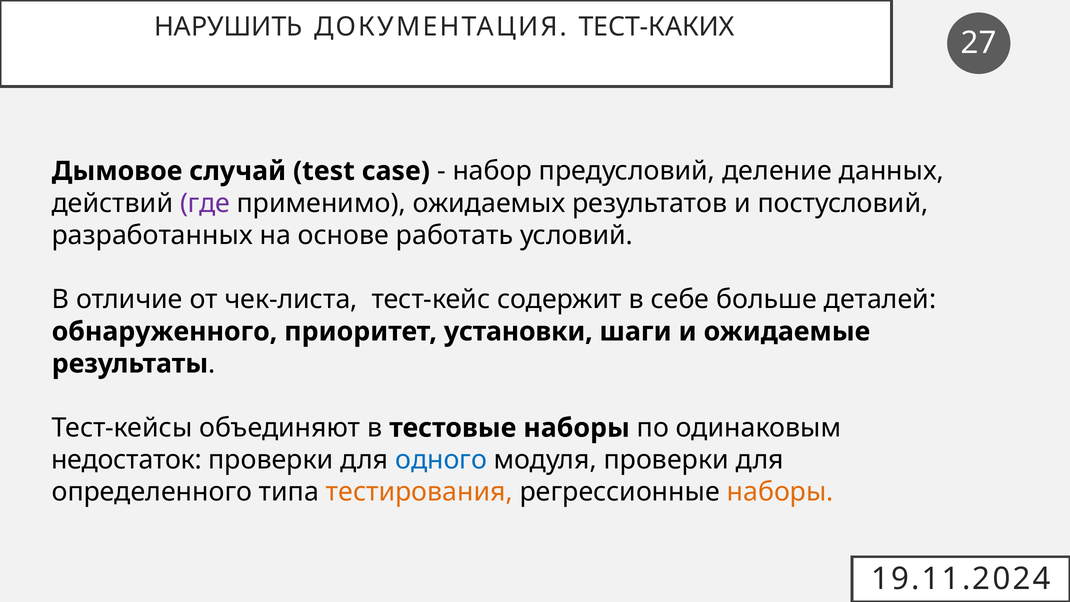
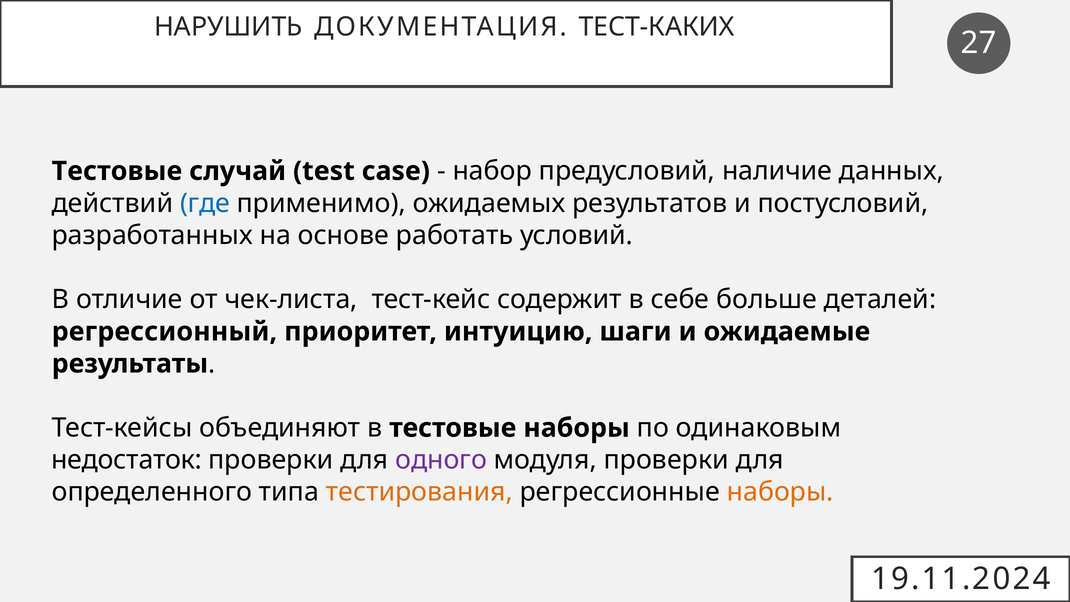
Дымовое: Дымовое -> Тестовые (117, 171)
деление: деление -> наличие (777, 171)
где colour: purple -> blue (205, 203)
обнаруженного: обнаруженного -> регрессионный (164, 332)
установки: установки -> интуицию (518, 332)
одного colour: blue -> purple (441, 460)
